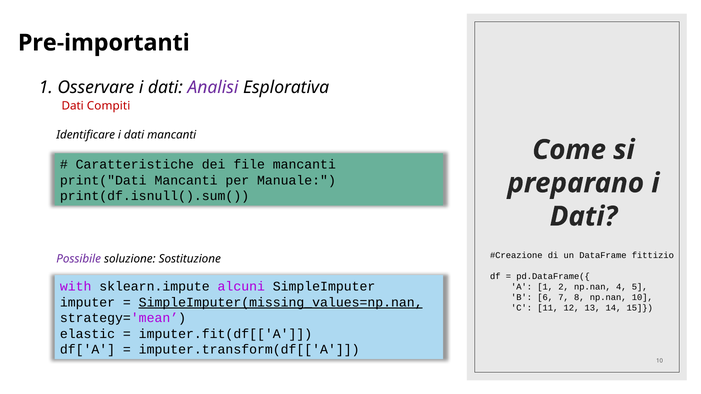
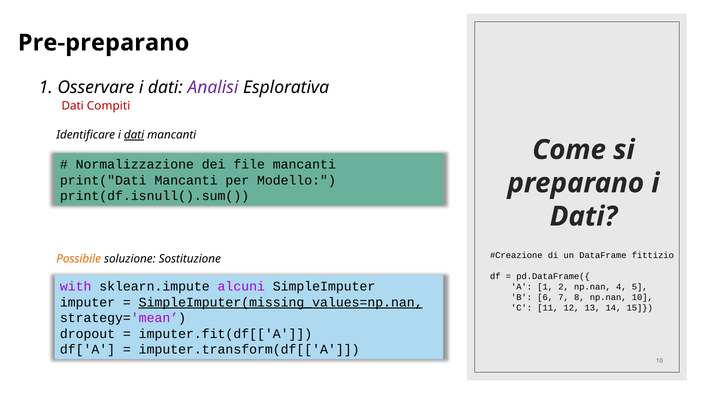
Pre-importanti: Pre-importanti -> Pre-preparano (104, 43)
dati underline: none -> present (134, 135)
Caratteristiche: Caratteristiche -> Normalizzazione (135, 165)
Manuale: Manuale -> Modello (296, 180)
Possibile colour: purple -> orange (79, 259)
elastic: elastic -> dropout (87, 334)
